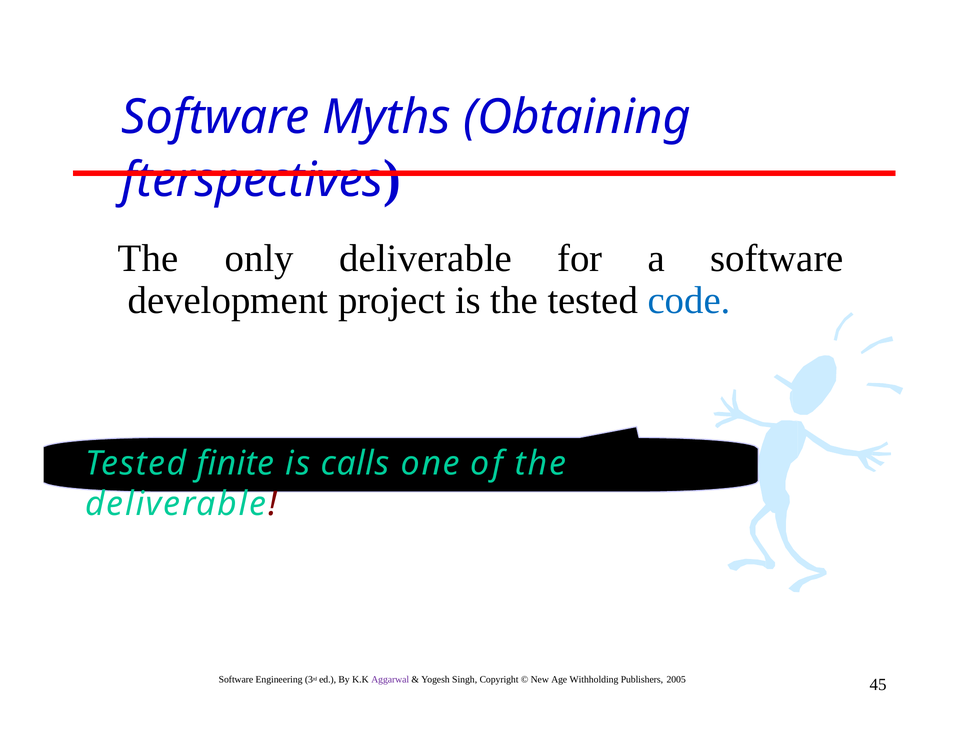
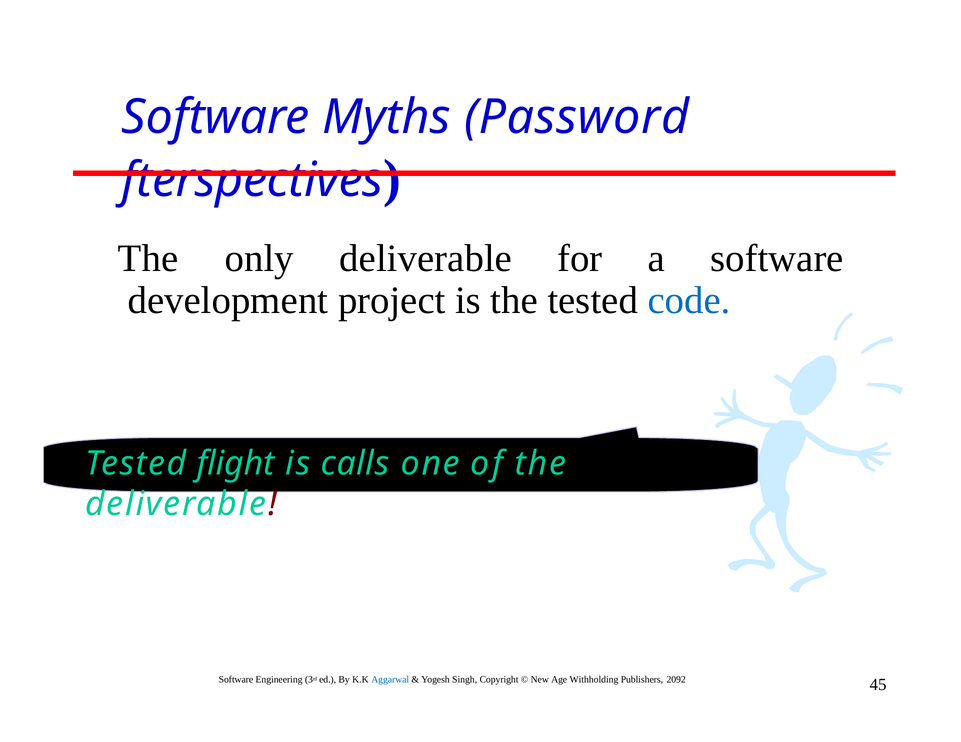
Obtaining: Obtaining -> Password (577, 117)
finite: finite -> flight (236, 464)
Aggarwal colour: purple -> blue (390, 680)
2005: 2005 -> 2092 (676, 680)
